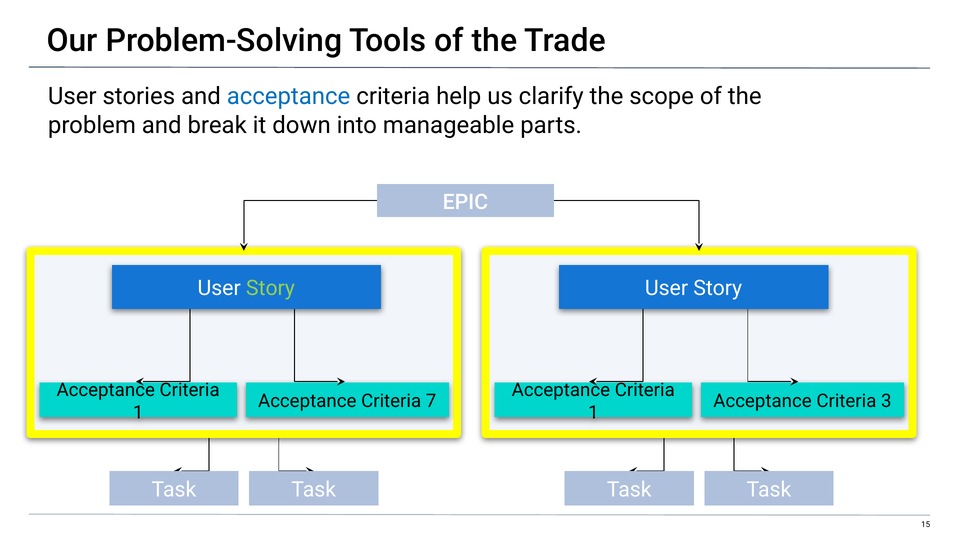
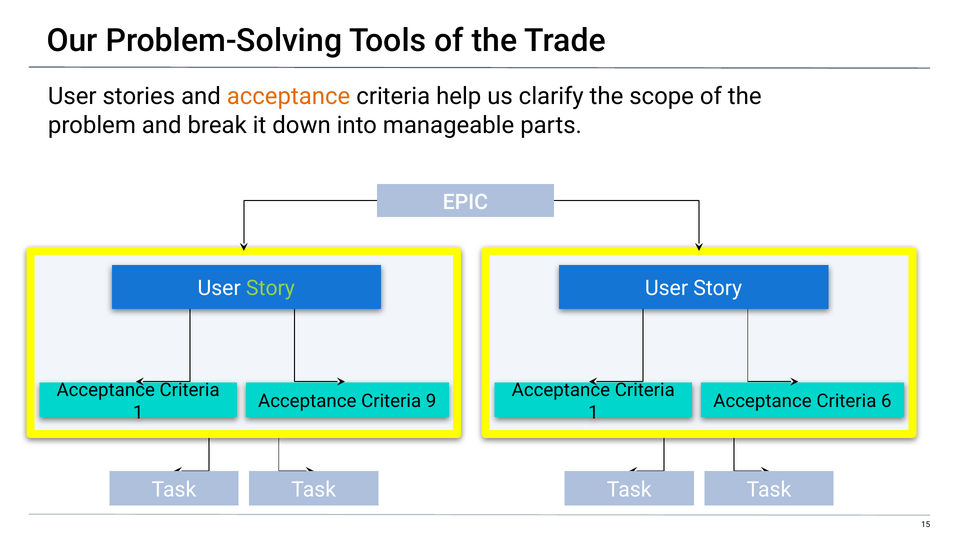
acceptance colour: blue -> orange (289, 97)
7: 7 -> 9 (431, 402)
3: 3 -> 6 (886, 402)
